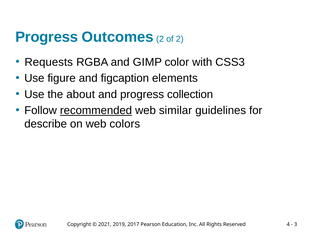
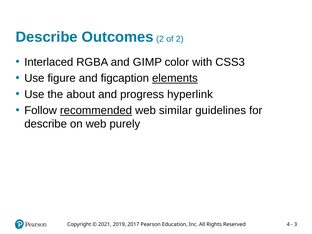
Progress: Progress -> Describe (47, 37)
Requests: Requests -> Interlaced (49, 62)
elements underline: none -> present (175, 78)
collection: collection -> hyperlink (190, 94)
colors: colors -> purely (125, 124)
